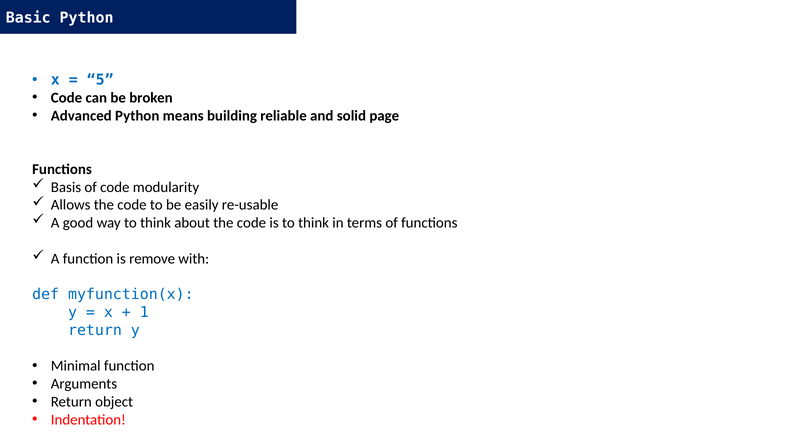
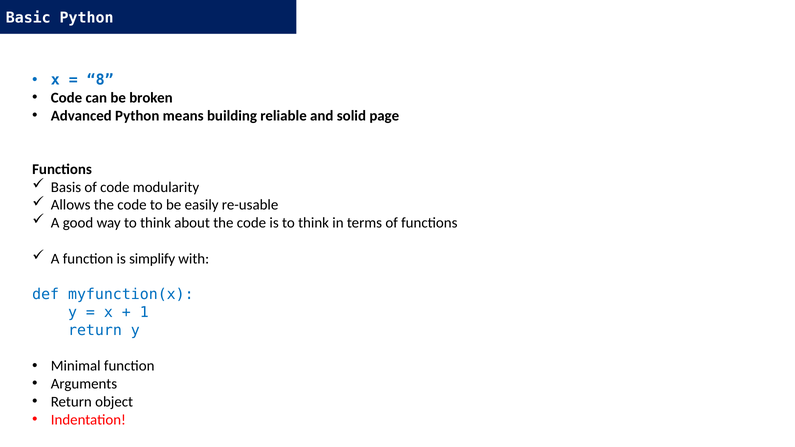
5: 5 -> 8 (100, 80)
remove: remove -> simplify (152, 259)
